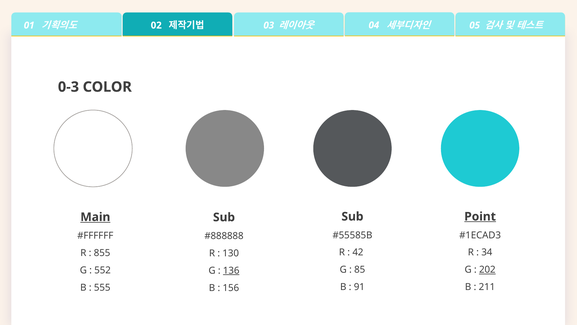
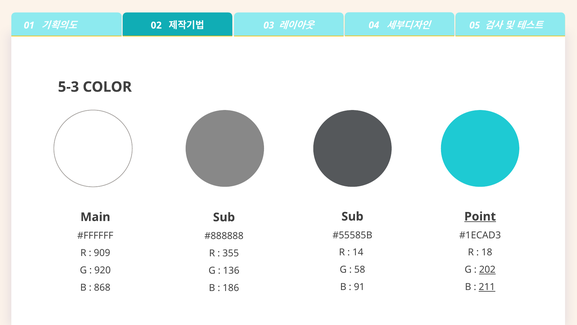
0-3: 0-3 -> 5-3 (68, 87)
Main underline: present -> none (95, 217)
42: 42 -> 14 (358, 252)
34: 34 -> 18 (487, 252)
855: 855 -> 909 (102, 253)
130: 130 -> 355 (231, 253)
85: 85 -> 58 (360, 269)
552: 552 -> 920 (103, 270)
136 underline: present -> none (231, 270)
211 underline: none -> present (487, 287)
555: 555 -> 868 (102, 287)
156: 156 -> 186 (231, 287)
